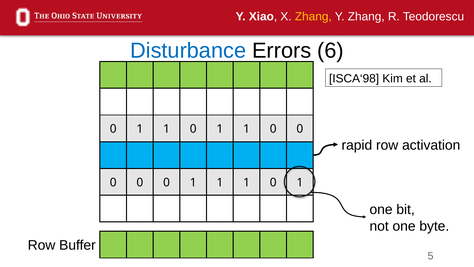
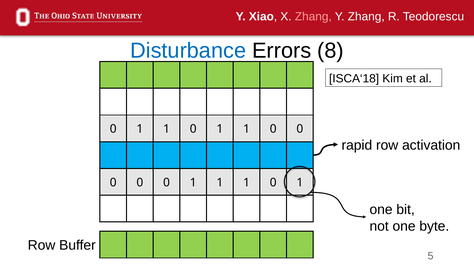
Zhang colour: yellow -> pink (313, 17)
6: 6 -> 8 (331, 50)
ISCA‘98: ISCA‘98 -> ISCA‘18 (354, 78)
